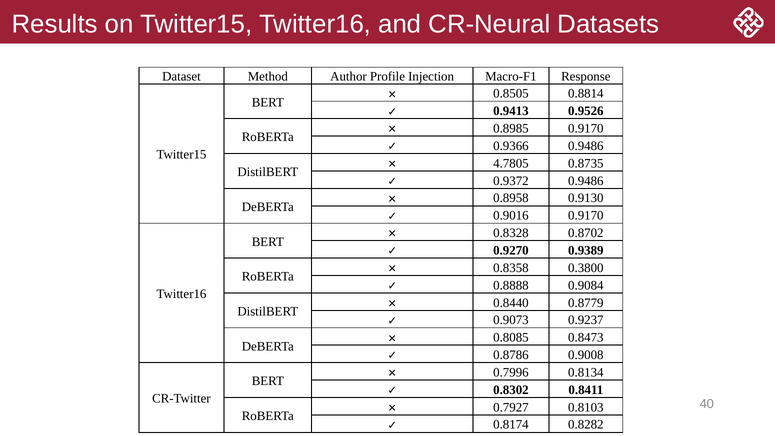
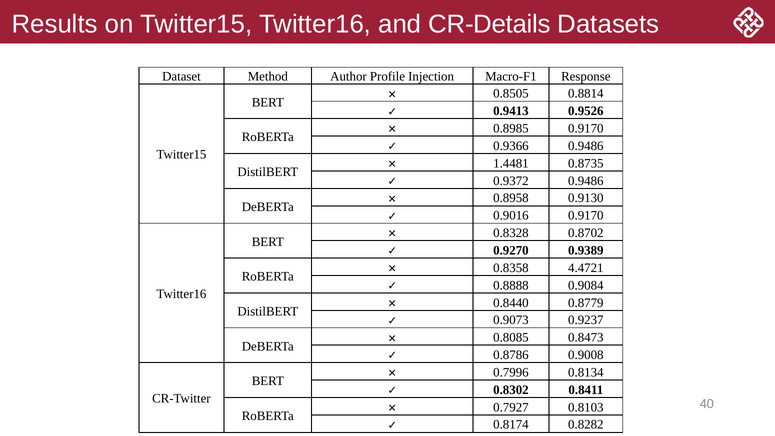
CR-Neural: CR-Neural -> CR-Details (489, 24)
4.7805: 4.7805 -> 1.4481 (511, 163)
0.3800: 0.3800 -> 4.4721 (586, 268)
